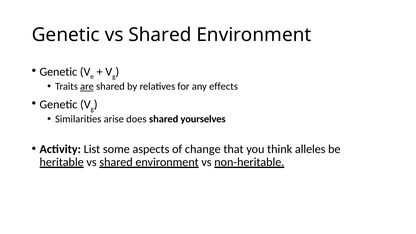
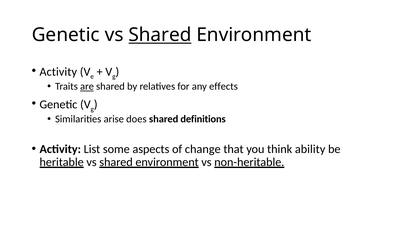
Shared underline: none -> present (160, 35)
Genetic: Genetic -> Activity (58, 72)
yourselves: yourselves -> definitions (203, 119)
alleles: alleles -> ability (310, 149)
